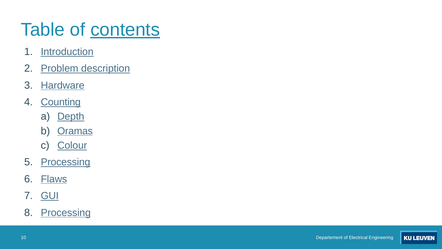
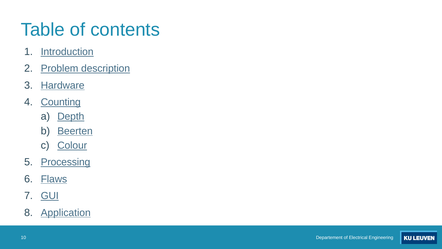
contents underline: present -> none (125, 30)
Oramas: Oramas -> Beerten (75, 131)
Processing: Processing -> Application (66, 212)
